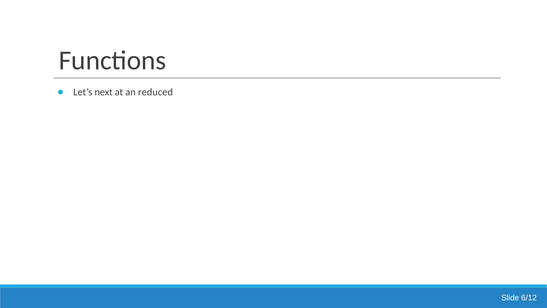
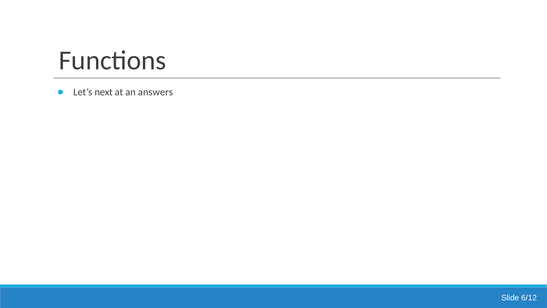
reduced: reduced -> answers (155, 92)
